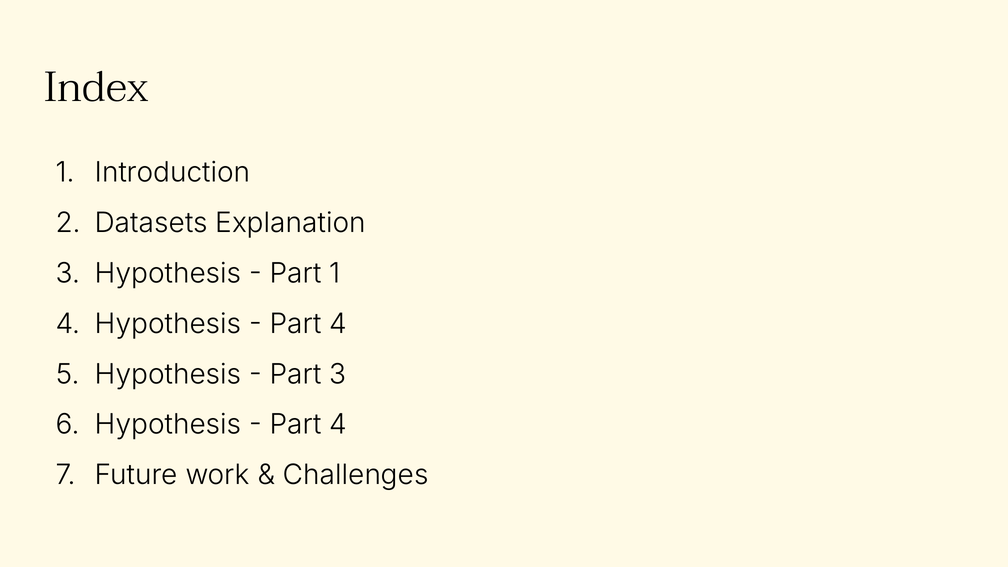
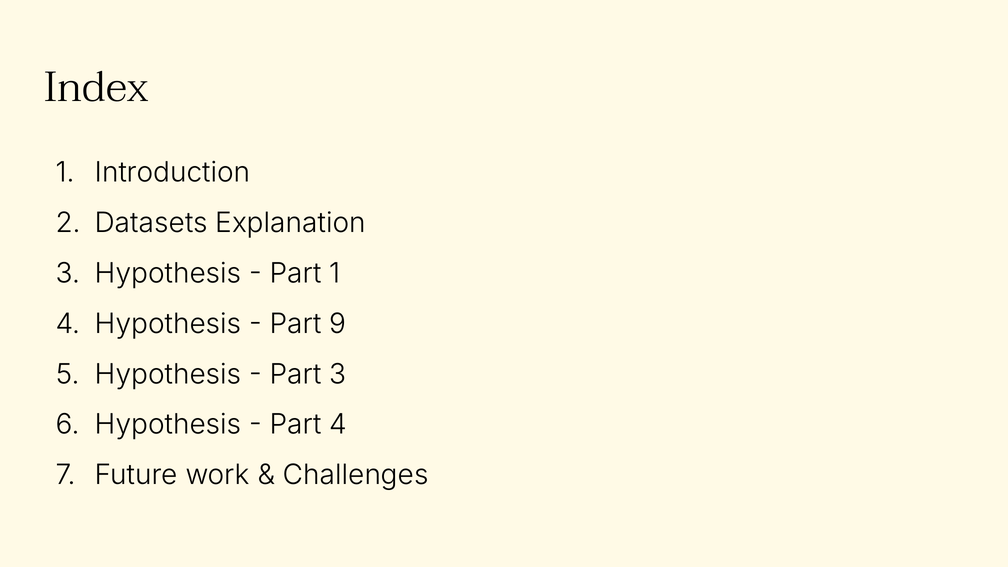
4: 4 -> 9 (338, 324)
